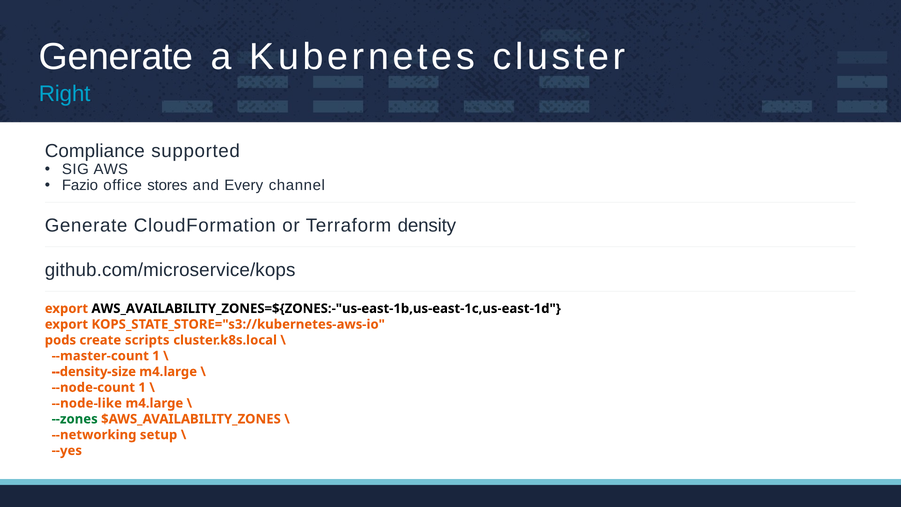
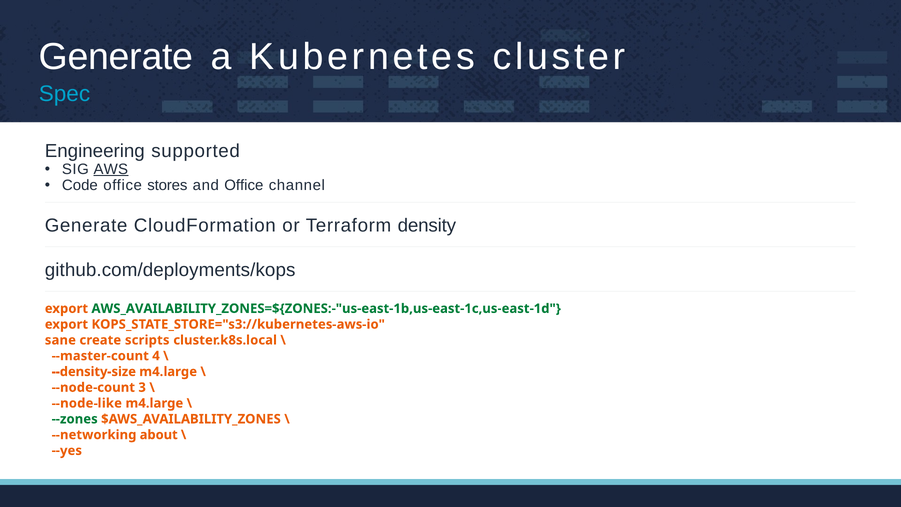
Right: Right -> Spec (65, 94)
Compliance: Compliance -> Engineering (95, 151)
AWS underline: none -> present (111, 169)
Fazio: Fazio -> Code (80, 185)
and Every: Every -> Office (244, 185)
github.com/microservice/kops: github.com/microservice/kops -> github.com/deployments/kops (170, 270)
AWS_AVAILABILITY_ZONES=${ZONES:-"us-east-1b,us-east-1c,us-east-1d colour: black -> green (326, 308)
pods: pods -> sane (60, 340)
--master-count 1: 1 -> 4 (156, 356)
--node-count 1: 1 -> 3 (142, 387)
setup: setup -> about (159, 435)
